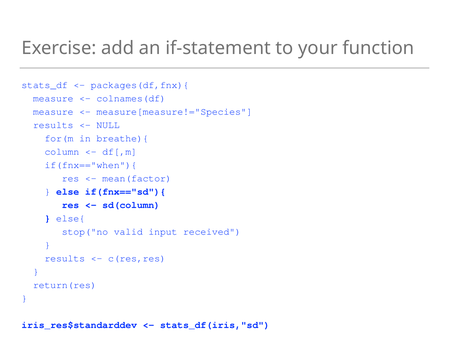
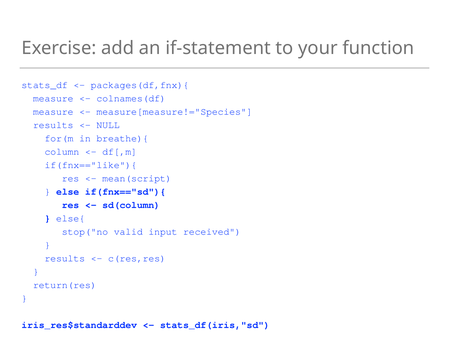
if(fnx=="when"){: if(fnx=="when"){ -> if(fnx=="like"){ (91, 165)
mean(factor: mean(factor -> mean(script (137, 178)
